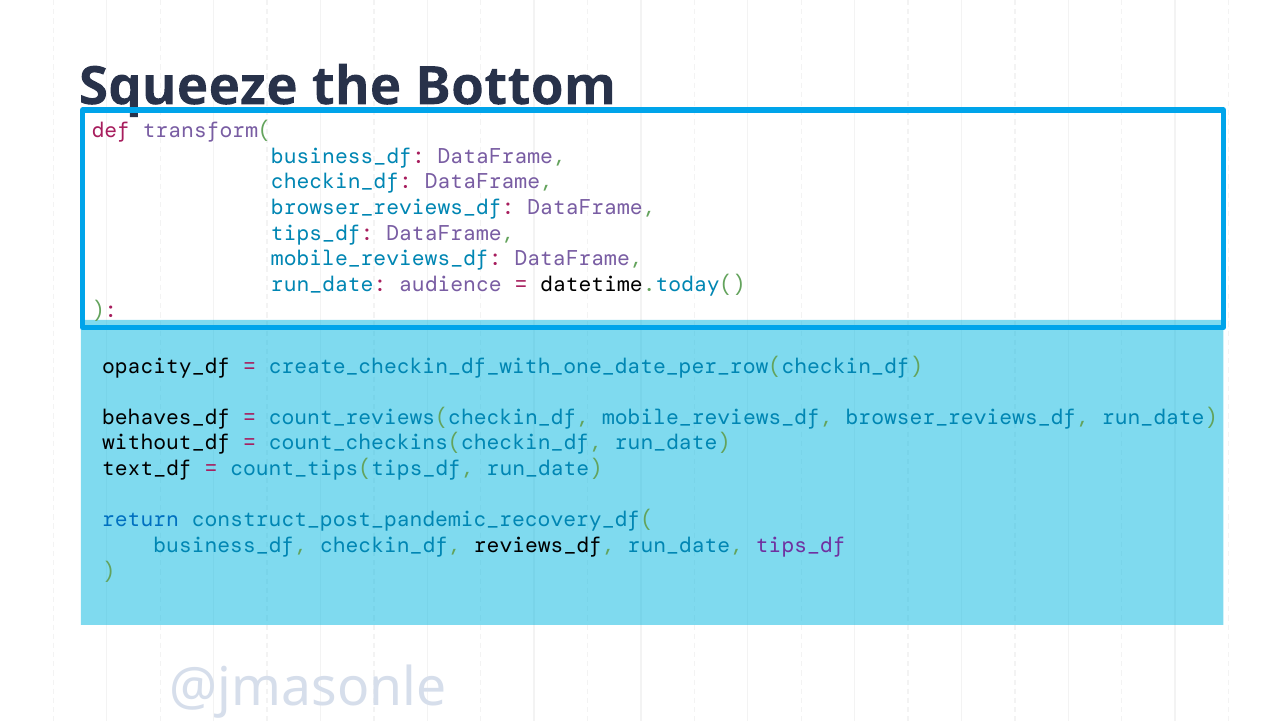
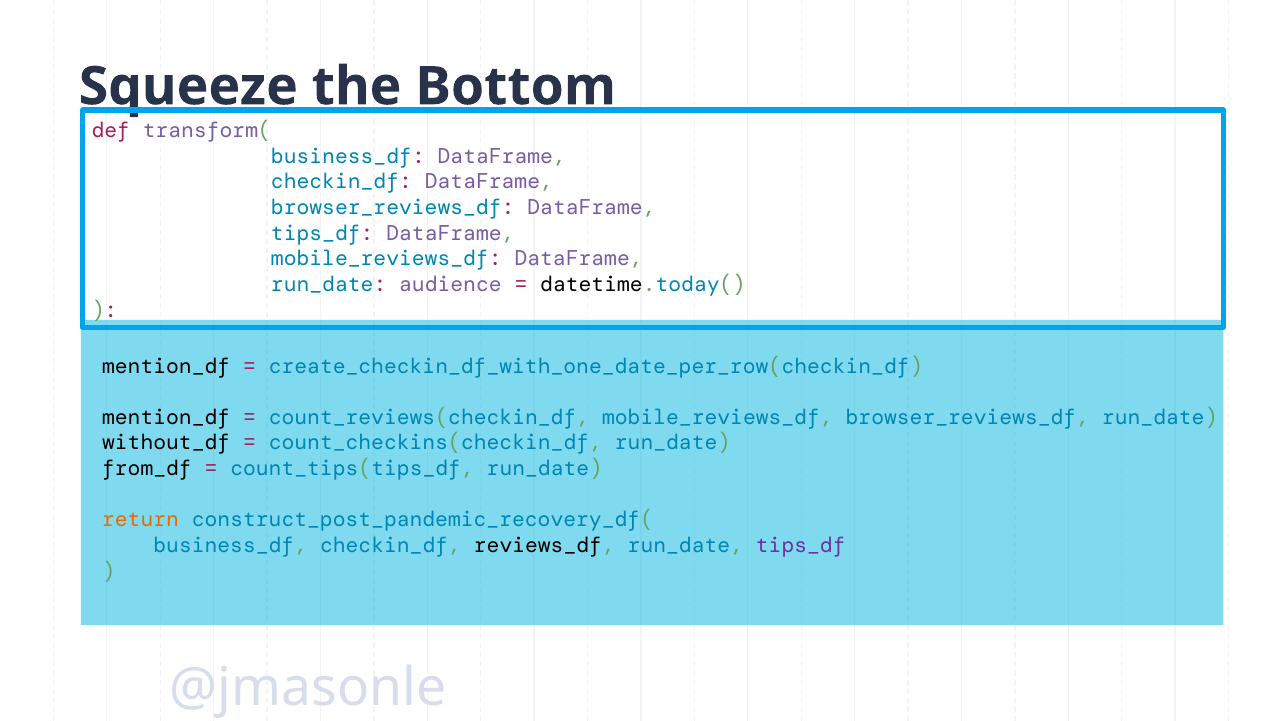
opacity_df: opacity_df -> mention_df (166, 366)
behaves_df: behaves_df -> mention_df (166, 417)
text_df: text_df -> from_df (147, 469)
return colour: blue -> orange (141, 520)
